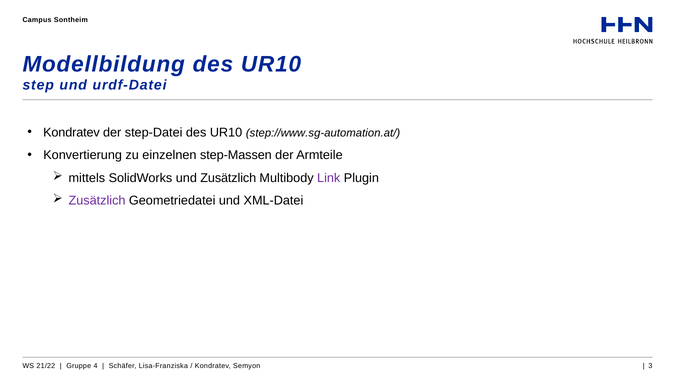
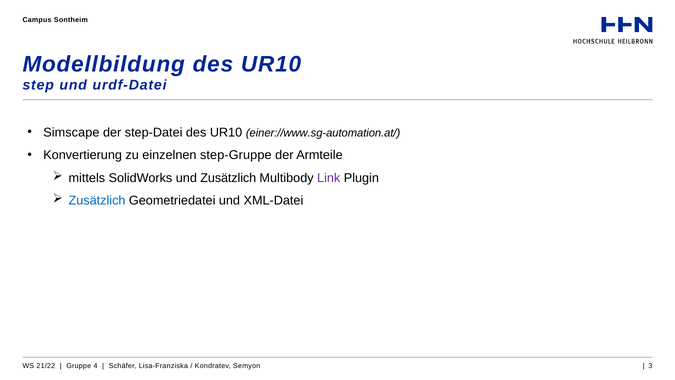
Kondratev: Kondratev -> Simscape (71, 132)
step://www.sg-automation.at/: step://www.sg-automation.at/ -> einer://www.sg-automation.at/ (323, 133)
step-Massen: step-Massen -> step-Gruppe (236, 155)
Zusätzlich colour: purple -> blue (97, 201)
